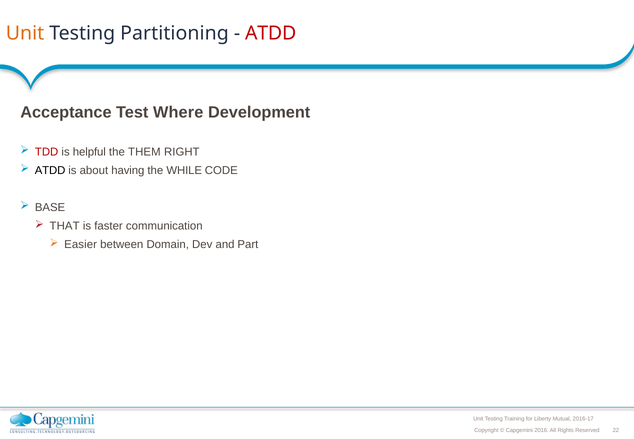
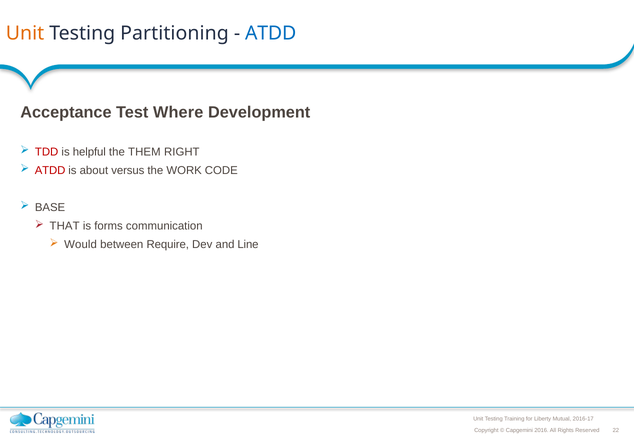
ATDD colour: red -> blue (271, 33)
ATDD colour: black -> red (50, 170)
having: having -> versus (128, 170)
WHILE: WHILE -> WORK (184, 170)
faster: faster -> forms (109, 226)
Easier: Easier -> Would (81, 245)
Domain: Domain -> Require (168, 245)
Part: Part -> Line (248, 245)
